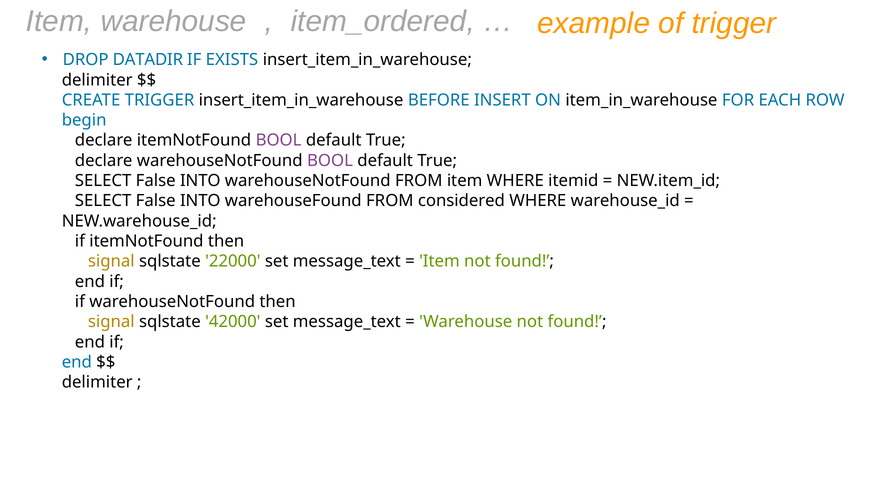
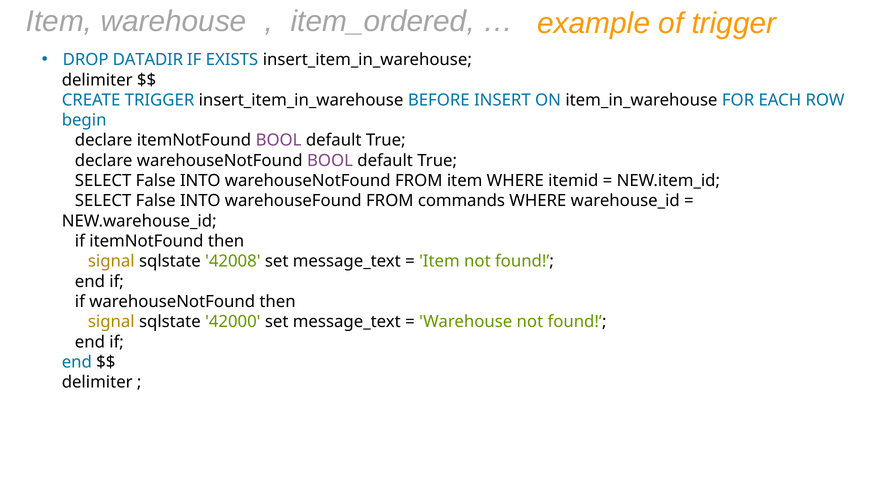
considered: considered -> commands (461, 201)
22000: 22000 -> 42008 (233, 261)
